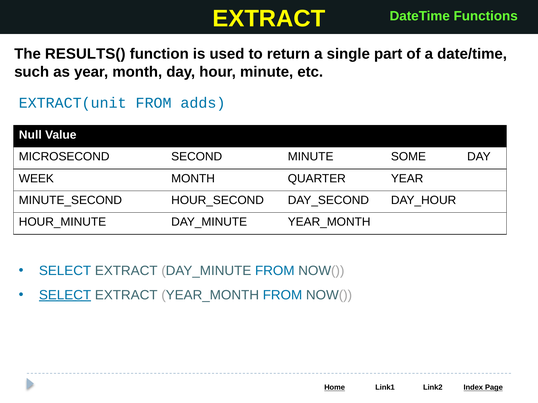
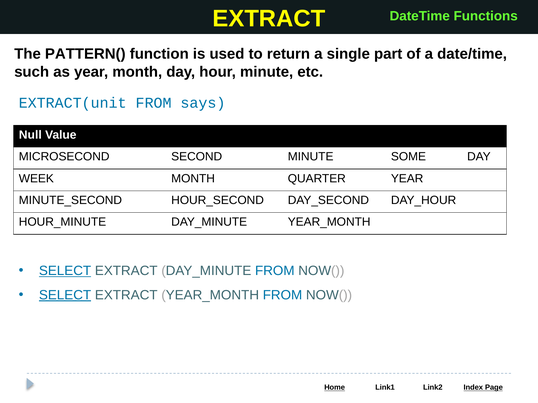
RESULTS(: RESULTS( -> PATTERN( (85, 54)
adds: adds -> says (203, 103)
SELECT underline: none -> present (65, 271)
